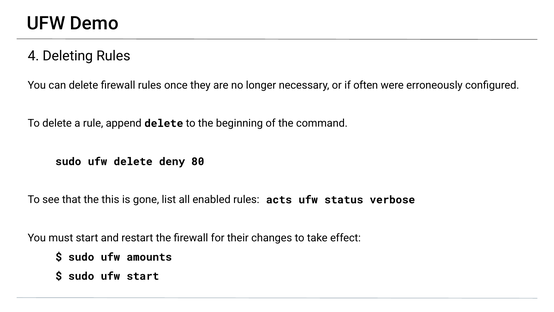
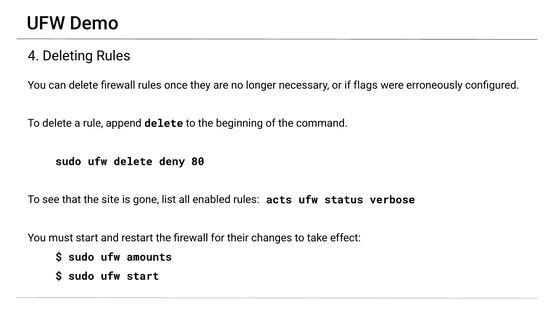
often: often -> flags (366, 85)
this: this -> site (110, 200)
